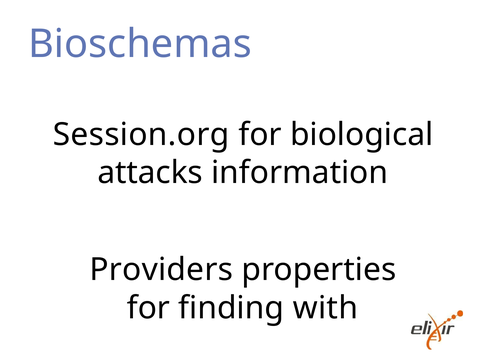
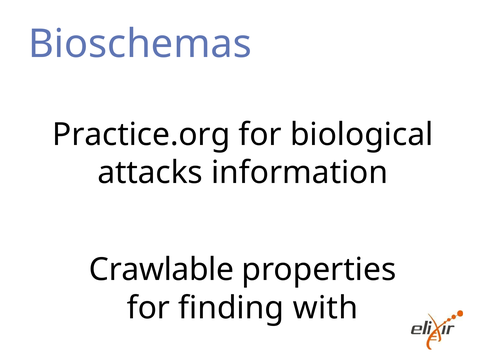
Session.org: Session.org -> Practice.org (141, 134)
Providers: Providers -> Crawlable (162, 270)
